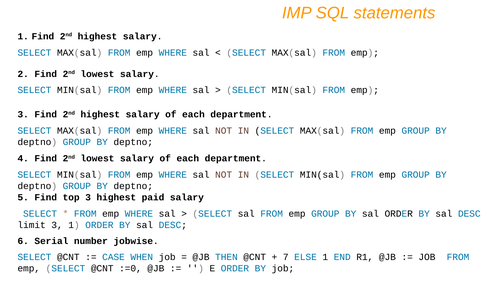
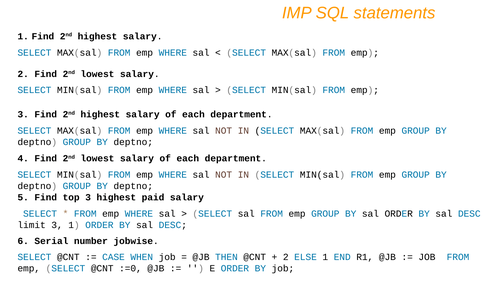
7: 7 -> 2 (286, 258)
